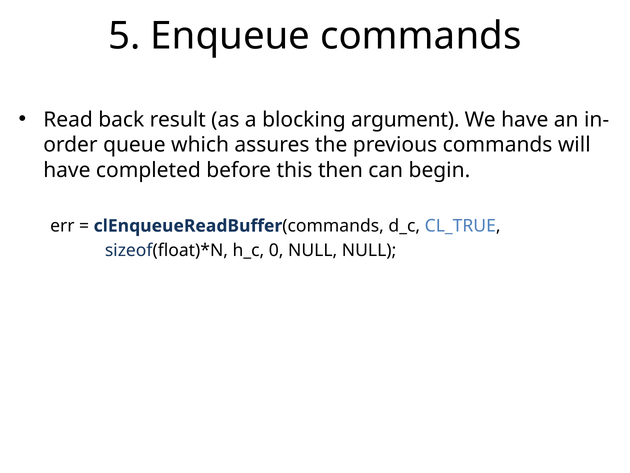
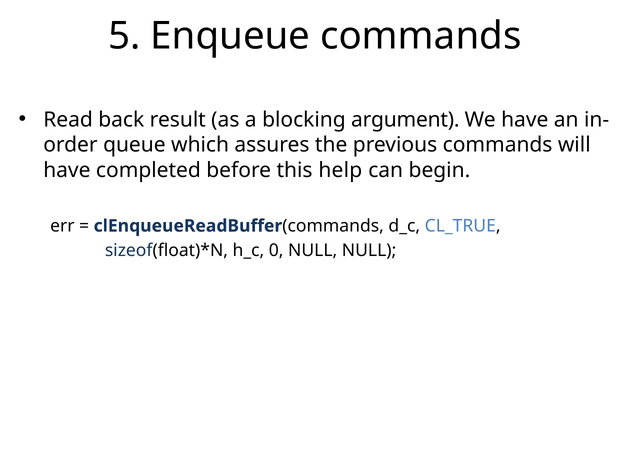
then: then -> help (340, 170)
